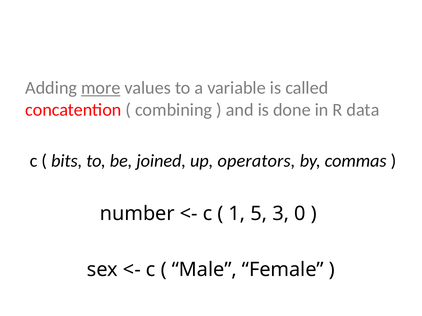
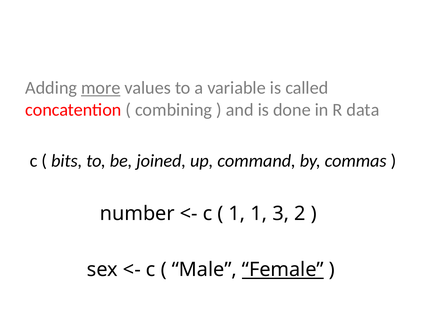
operators: operators -> command (257, 161)
1 5: 5 -> 1 (259, 214)
0: 0 -> 2 (300, 214)
Female underline: none -> present (283, 270)
